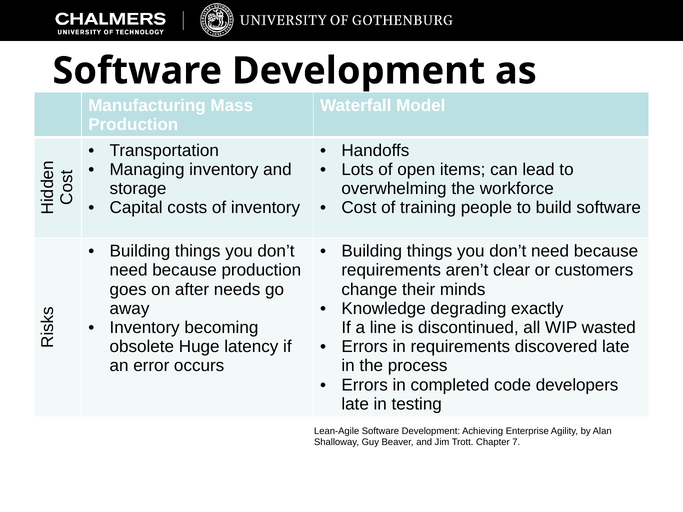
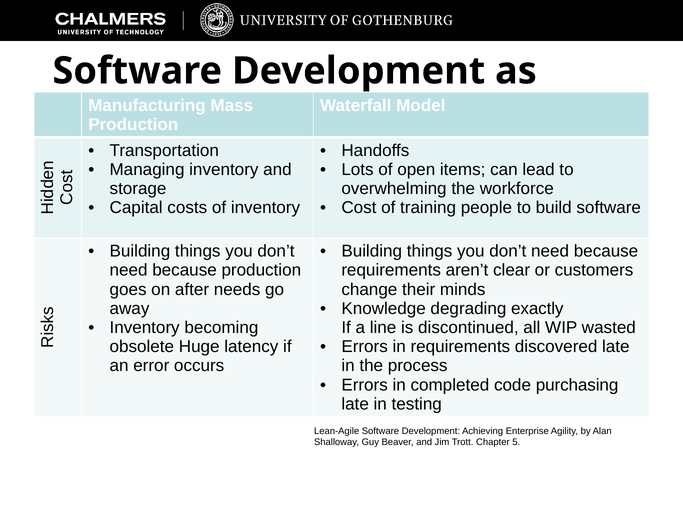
developers: developers -> purchasing (577, 385)
7: 7 -> 5 (516, 443)
